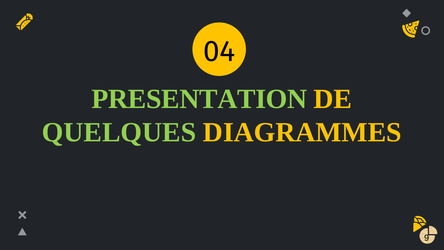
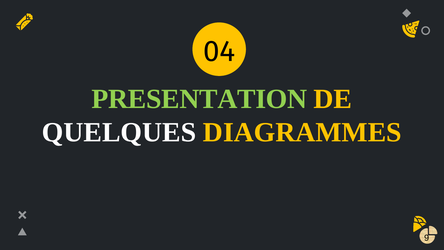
QUELQUES colour: light green -> white (119, 132)
